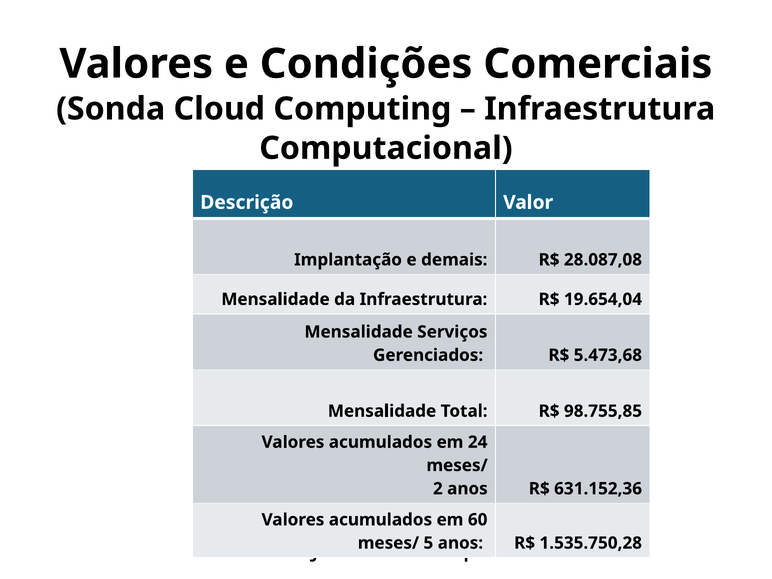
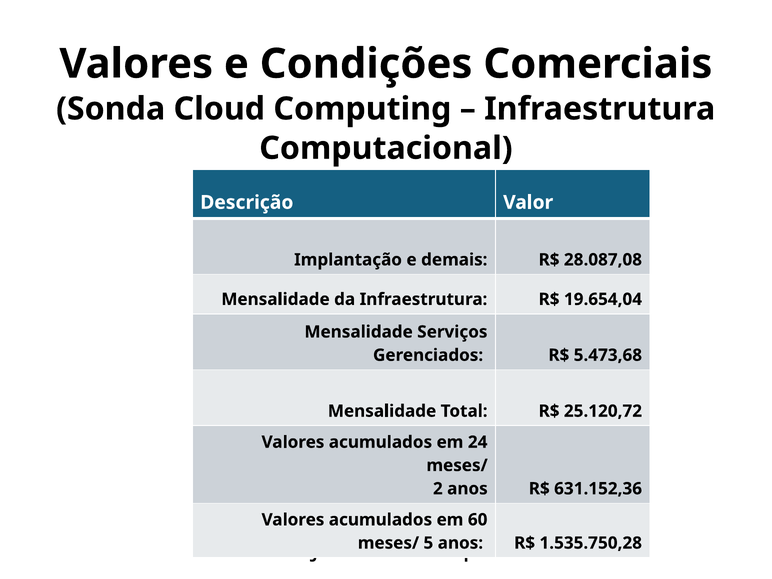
98.755,85: 98.755,85 -> 25.120,72 (603, 411)
